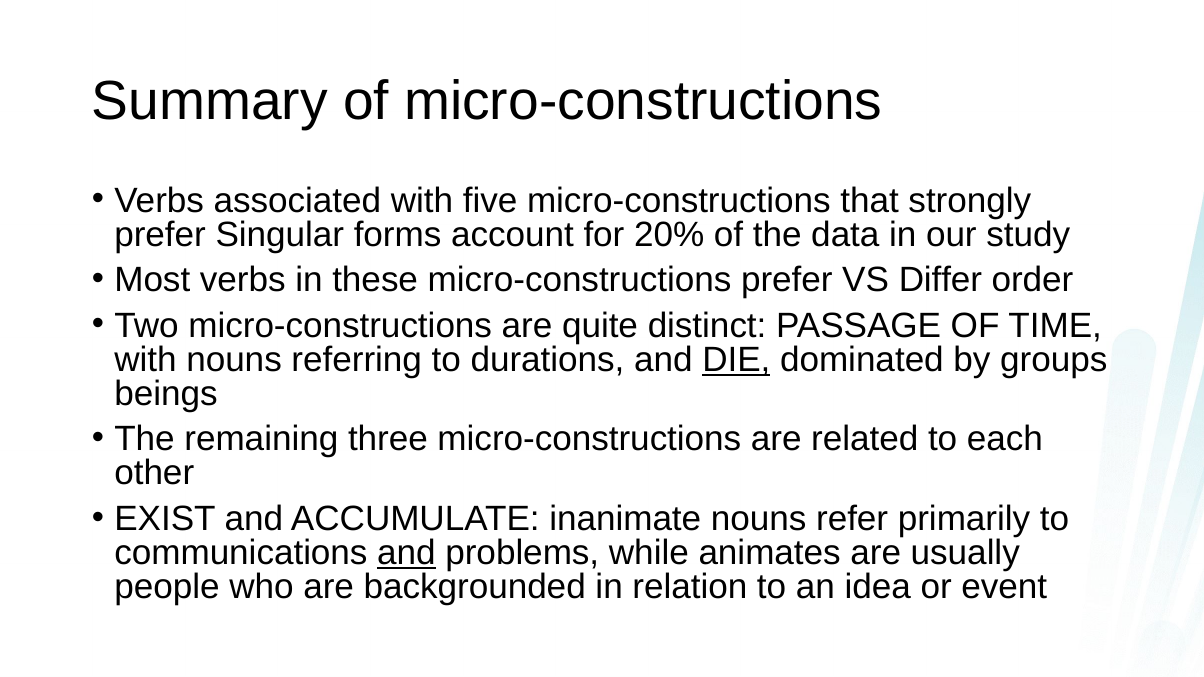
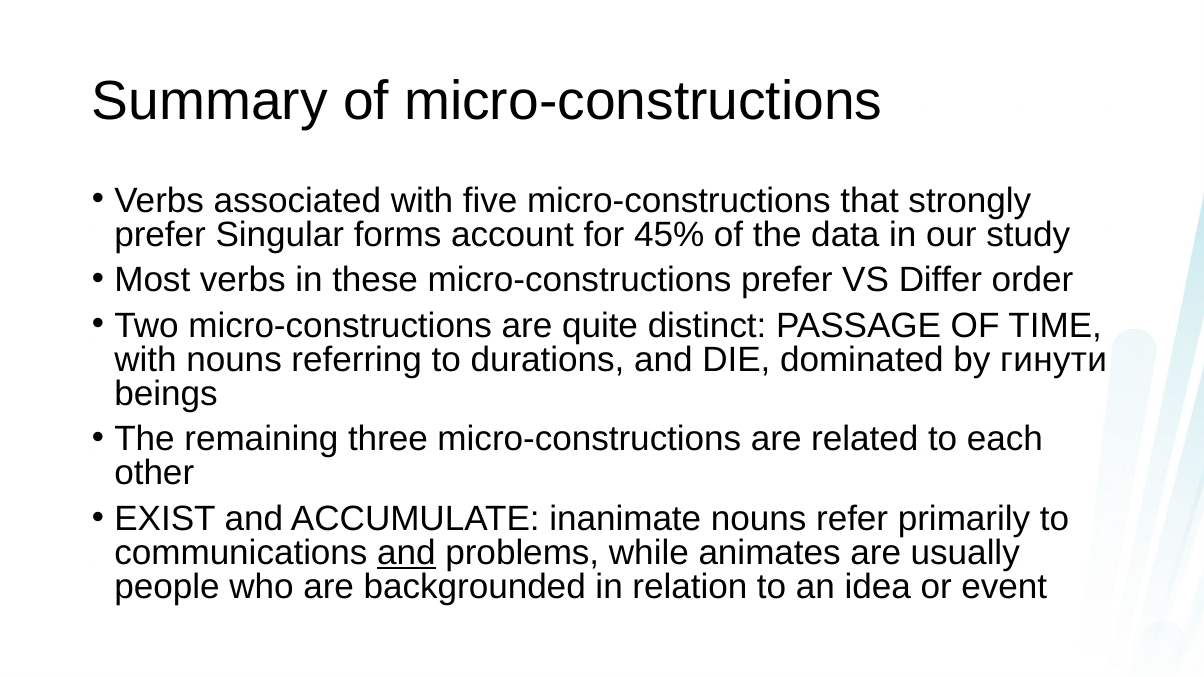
20%: 20% -> 45% (669, 235)
DIE underline: present -> none (736, 360)
groups: groups -> гинути (1054, 360)
